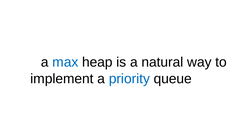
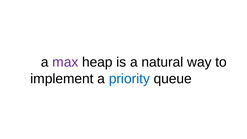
max colour: blue -> purple (65, 62)
